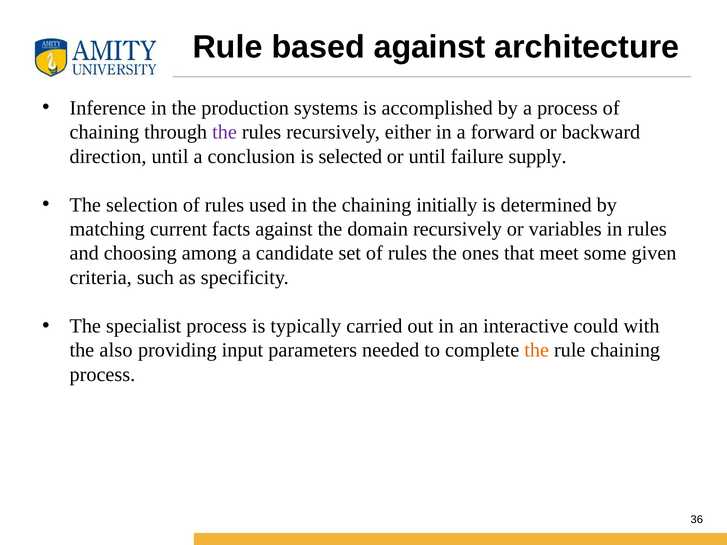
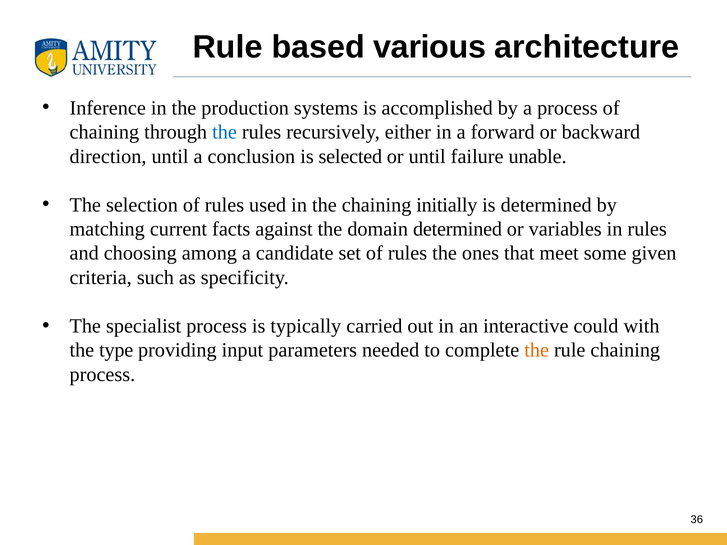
based against: against -> various (430, 47)
the colour: purple -> blue (225, 132)
supply: supply -> unable (538, 156)
domain recursively: recursively -> determined (458, 229)
also: also -> type (116, 350)
